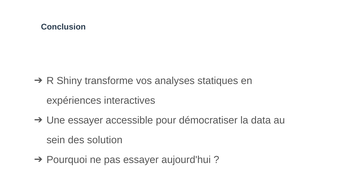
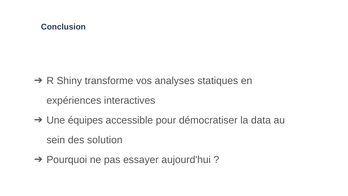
Une essayer: essayer -> équipes (85, 120)
